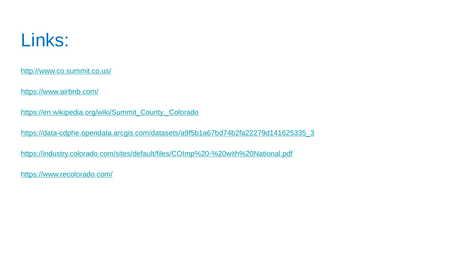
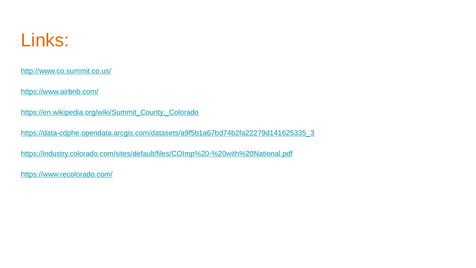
Links colour: blue -> orange (45, 40)
